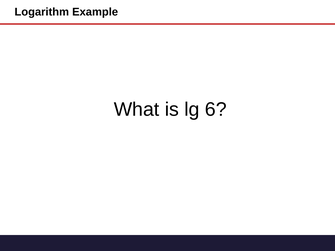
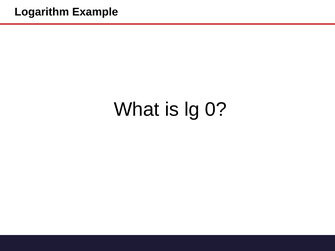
6: 6 -> 0 (216, 110)
